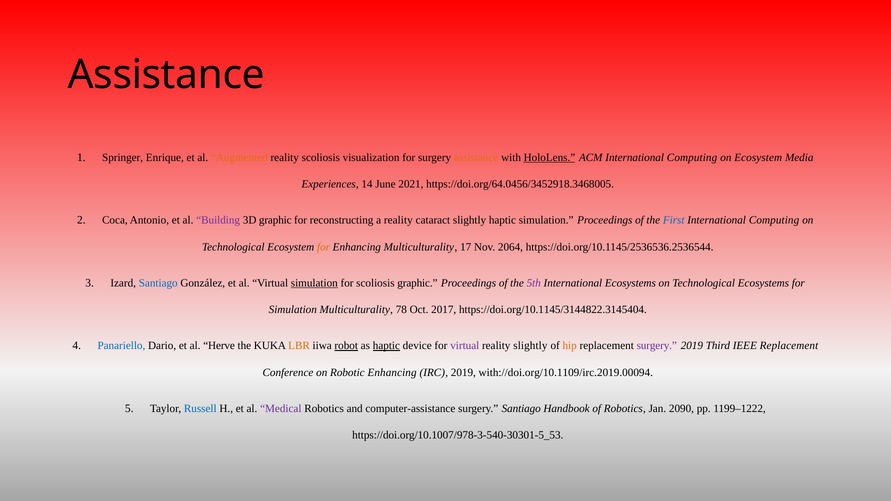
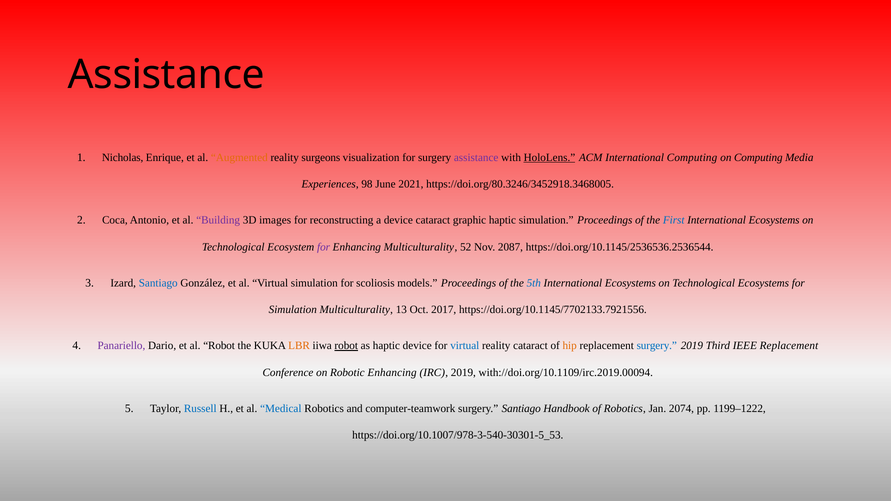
Springer: Springer -> Nicholas (123, 158)
reality scoliosis: scoliosis -> surgeons (321, 158)
assistance colour: orange -> purple (476, 158)
on Ecosystem: Ecosystem -> Computing (758, 158)
14: 14 -> 98 (367, 184)
https://doi.org/64.0456/3452918.3468005: https://doi.org/64.0456/3452918.3468005 -> https://doi.org/80.3246/3452918.3468005 (520, 184)
3D graphic: graphic -> images (275, 220)
a reality: reality -> device (398, 220)
cataract slightly: slightly -> graphic (470, 220)
Computing: Computing -> Ecosystems (774, 220)
for colour: orange -> purple (324, 247)
17: 17 -> 52 (466, 247)
2064: 2064 -> 2087 (510, 247)
simulation underline: present -> none (314, 283)
scoliosis graphic: graphic -> models (417, 283)
5th colour: purple -> blue (534, 283)
78: 78 -> 13 (401, 310)
https://doi.org/10.1145/3144822.3145404: https://doi.org/10.1145/3144822.3145404 -> https://doi.org/10.1145/7702133.7921556 (553, 310)
Panariello colour: blue -> purple (121, 346)
al Herve: Herve -> Robot (219, 346)
haptic underline: present -> none (386, 346)
virtual colour: purple -> blue (465, 346)
reality slightly: slightly -> cataract (530, 346)
surgery colour: purple -> blue (657, 346)
Medical colour: purple -> blue (281, 409)
computer-assistance: computer-assistance -> computer-teamwork (410, 409)
2090: 2090 -> 2074 (681, 409)
